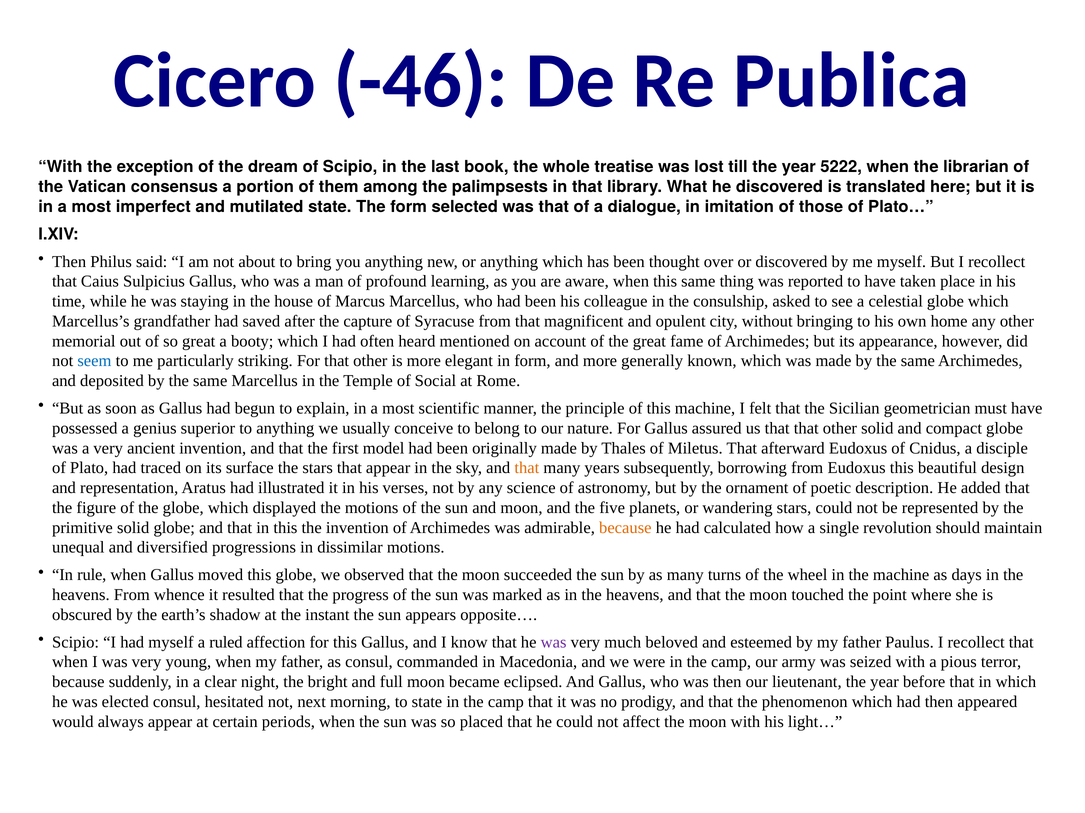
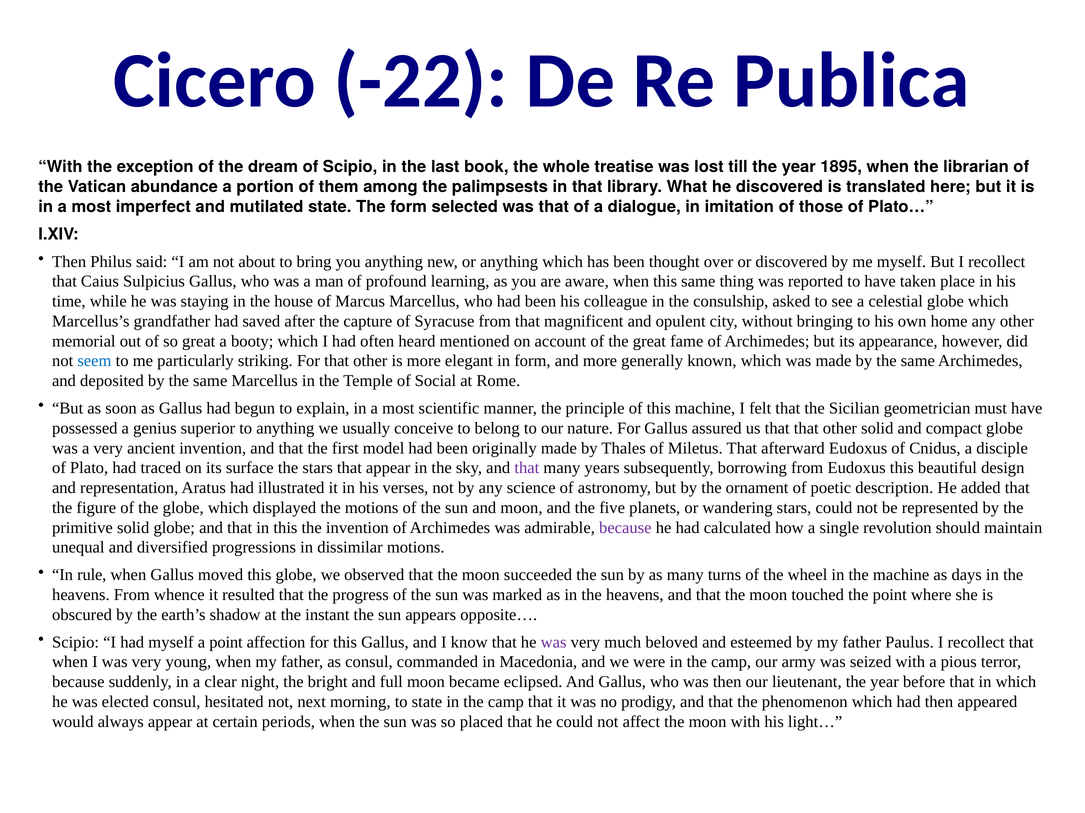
-46: -46 -> -22 (421, 81)
5222: 5222 -> 1895 (841, 167)
consensus: consensus -> abundance (174, 187)
that colour: orange -> purple (527, 468)
because colour: orange -> purple (625, 528)
a ruled: ruled -> point (226, 643)
